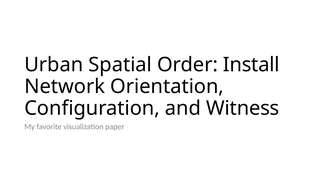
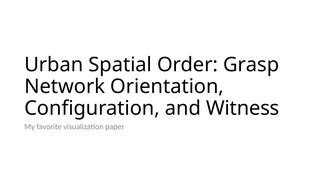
Install: Install -> Grasp (251, 65)
